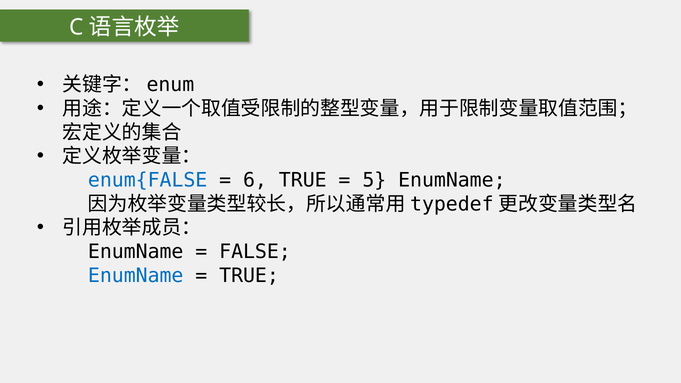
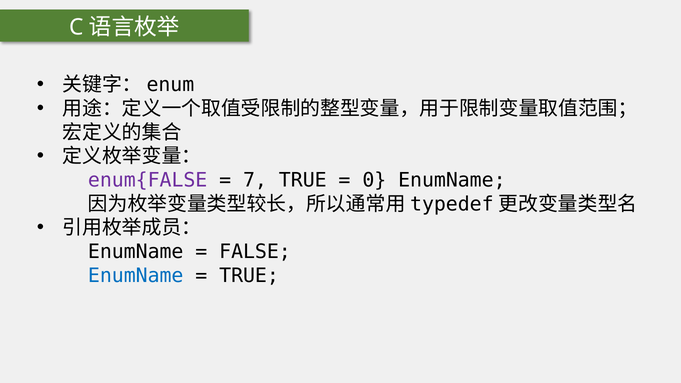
enum{FALSE colour: blue -> purple (148, 180)
6: 6 -> 7 (255, 180)
5: 5 -> 0 (374, 180)
